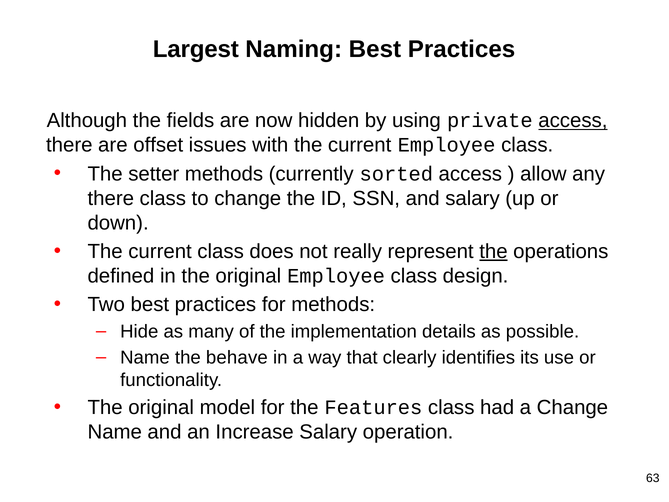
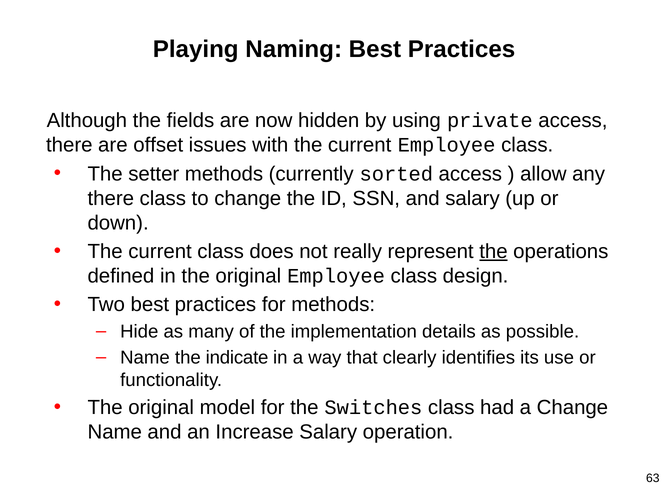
Largest: Largest -> Playing (196, 49)
access underline: present -> none (573, 121)
behave: behave -> indicate (237, 357)
Features: Features -> Switches (373, 407)
